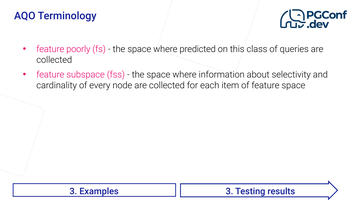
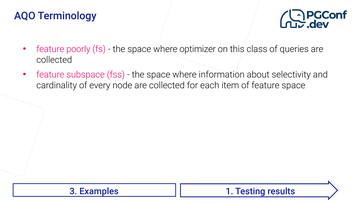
predicted: predicted -> optimizer (198, 49)
Examples 3: 3 -> 1 (229, 191)
